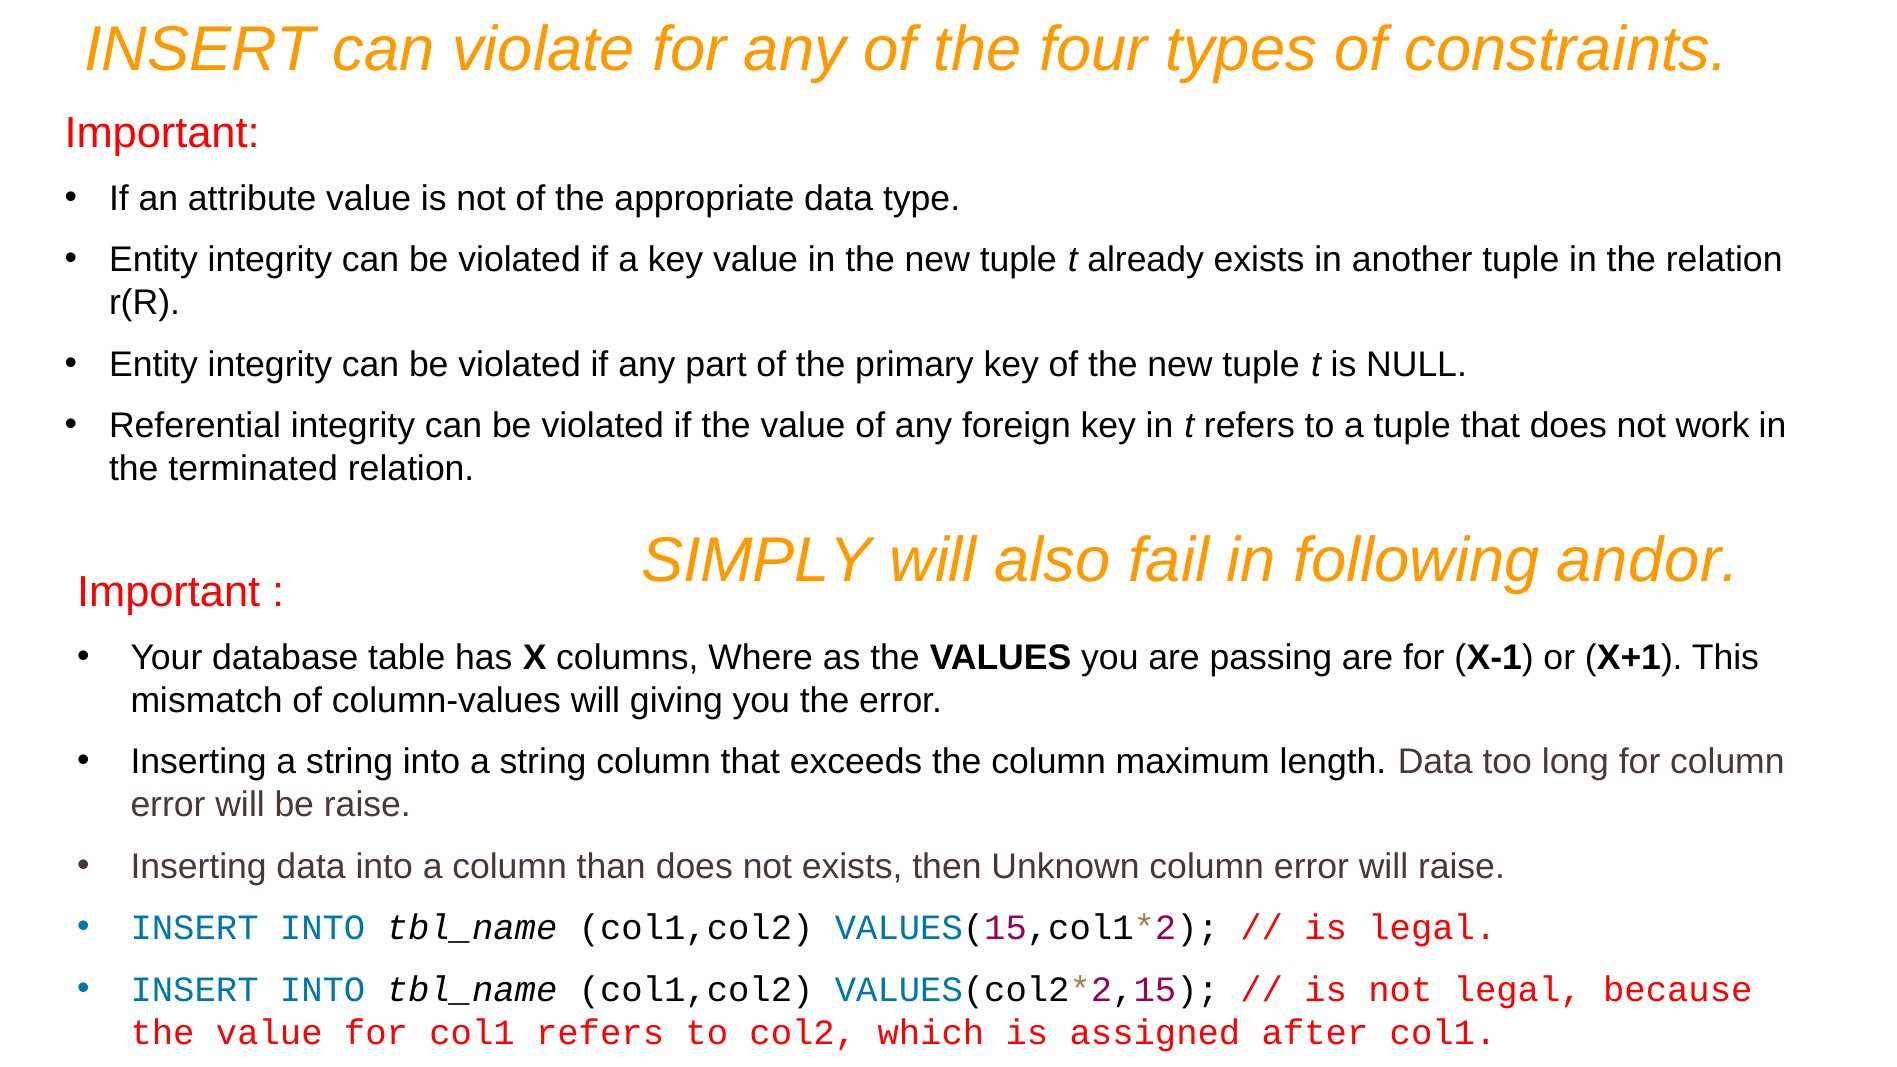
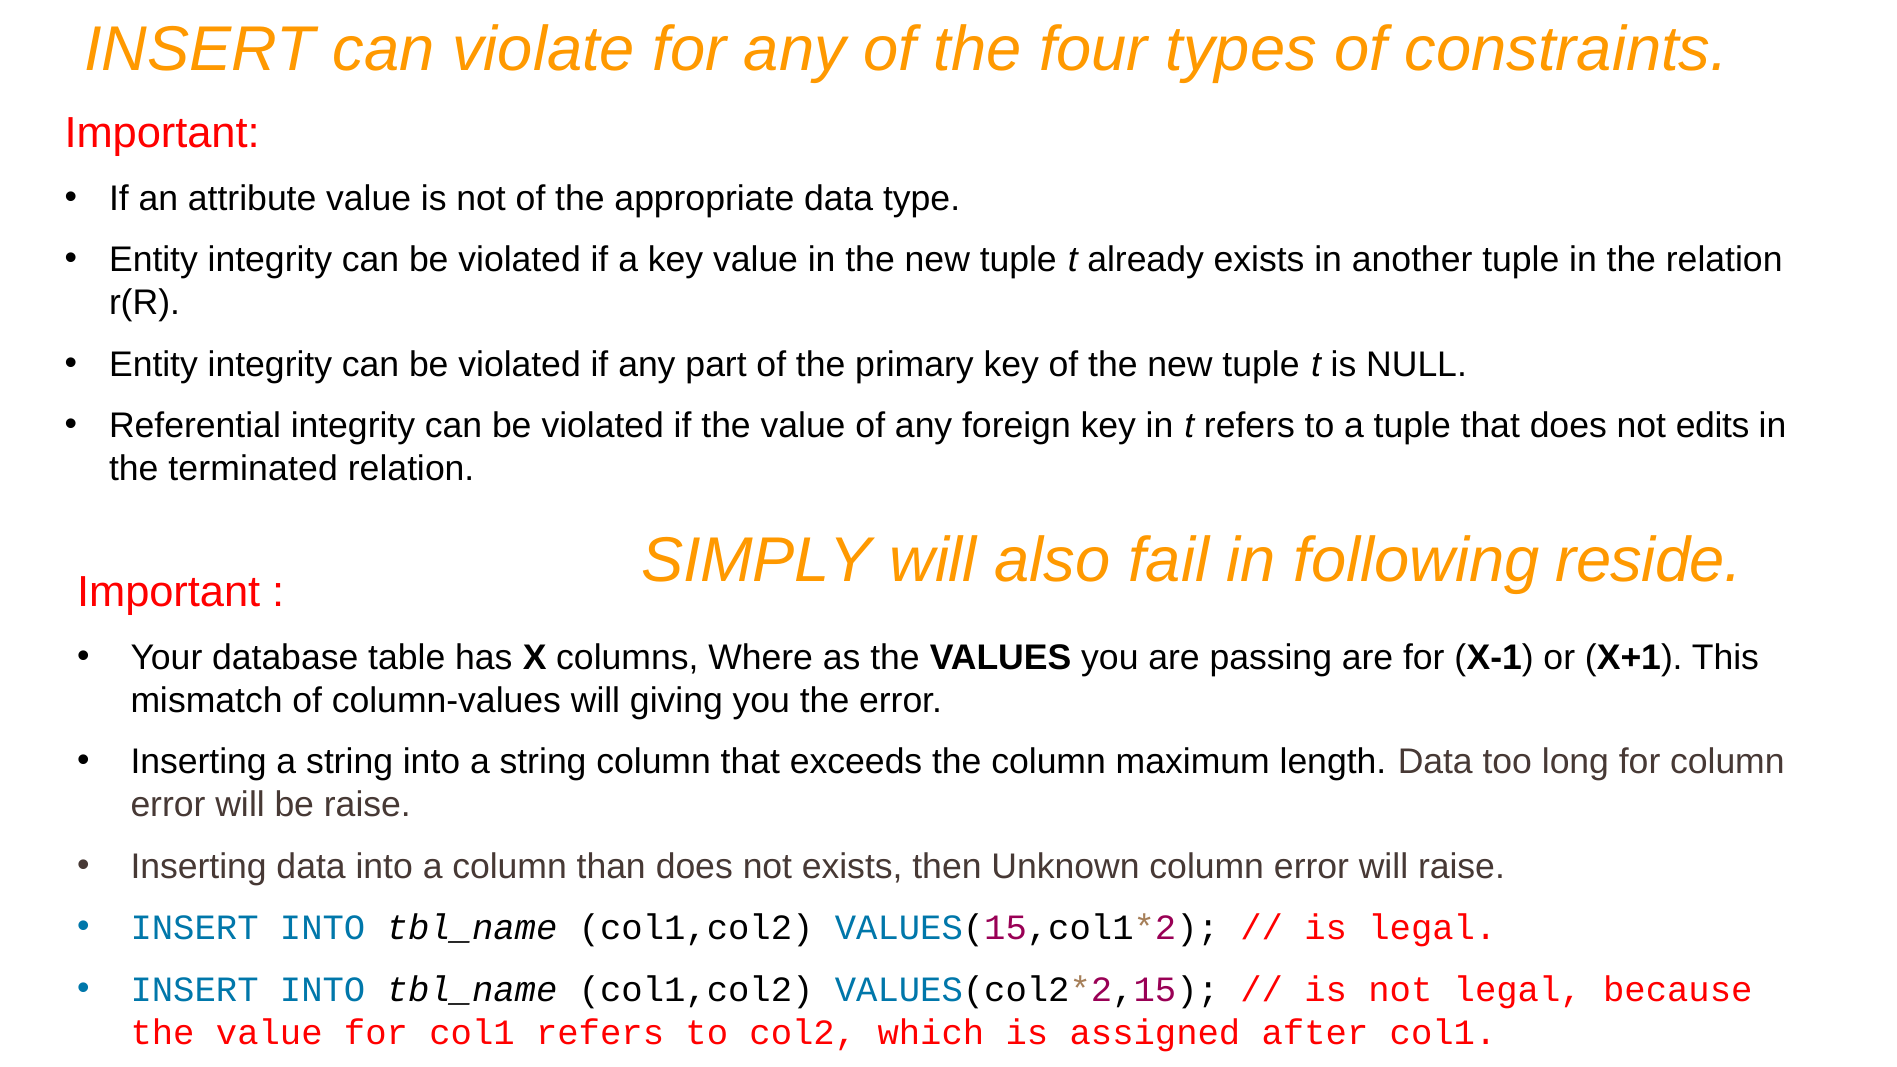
work: work -> edits (1713, 426)
andor: andor -> reside (1649, 560)
